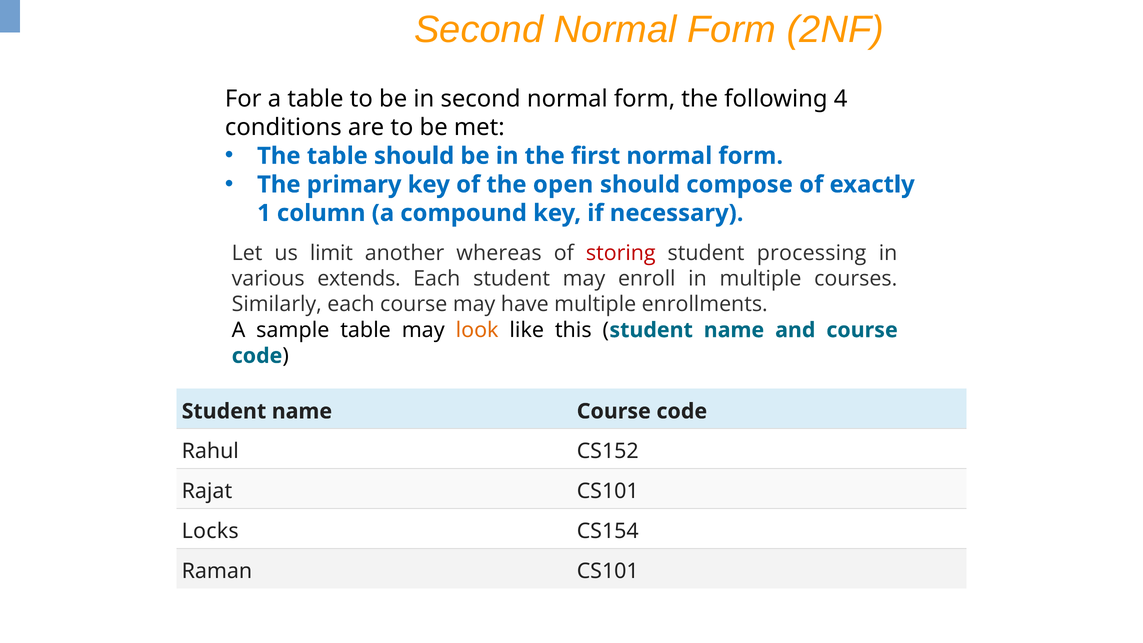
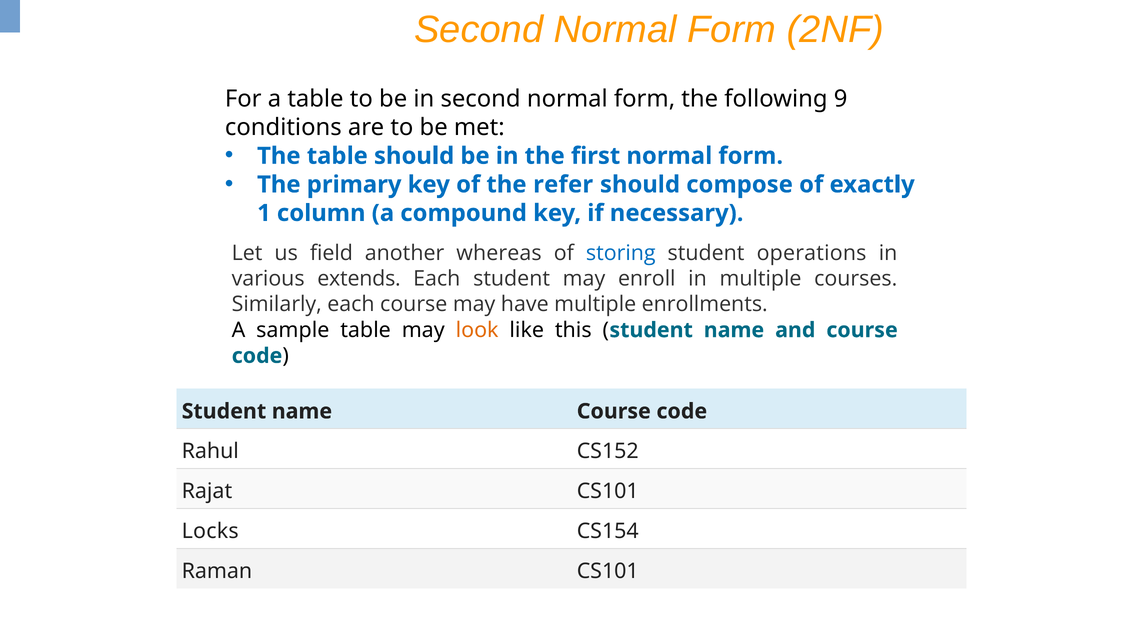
4: 4 -> 9 (841, 99)
open: open -> refer (563, 185)
limit: limit -> field (331, 253)
storing colour: red -> blue (621, 253)
processing: processing -> operations (812, 253)
